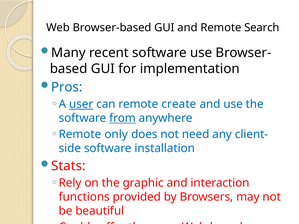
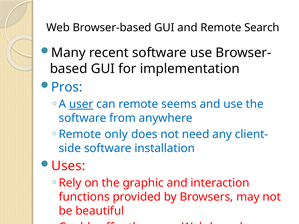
create: create -> seems (179, 104)
from underline: present -> none (123, 118)
Stats: Stats -> Uses (68, 166)
